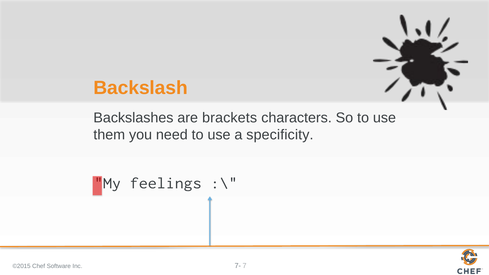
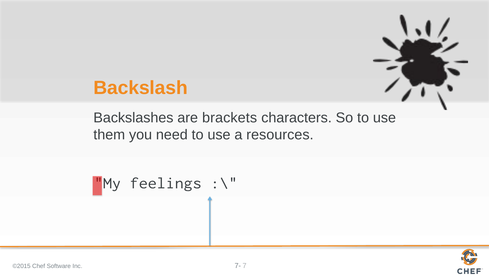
specificity: specificity -> resources (280, 135)
